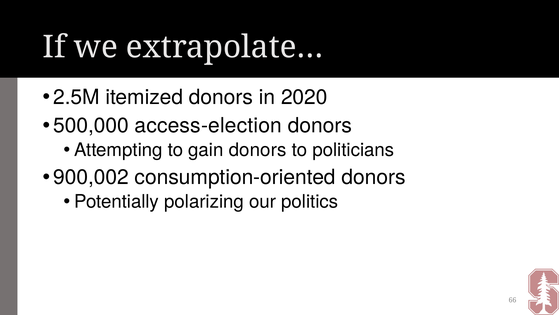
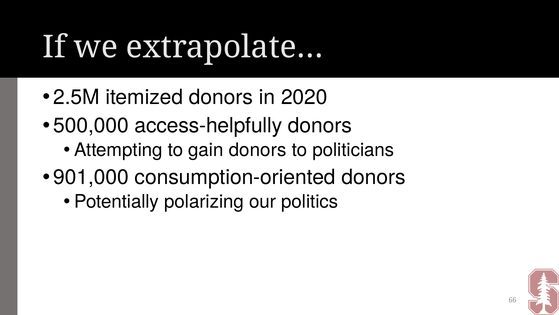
access-election: access-election -> access-helpfully (208, 125)
900,002: 900,002 -> 901,000 (91, 177)
